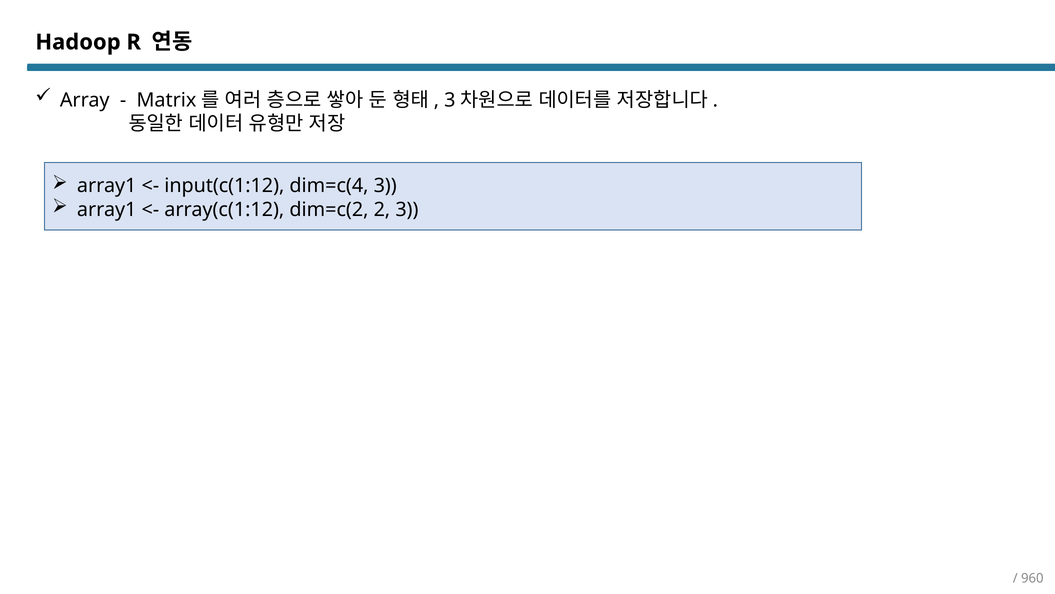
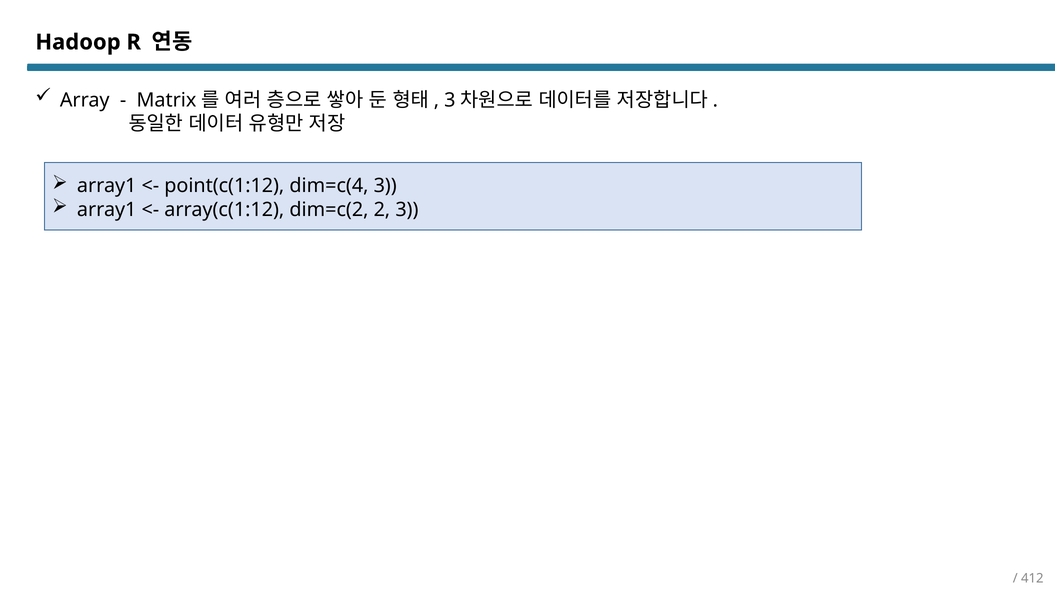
input(c(1:12: input(c(1:12 -> point(c(1:12 (224, 186)
960: 960 -> 412 (1032, 578)
